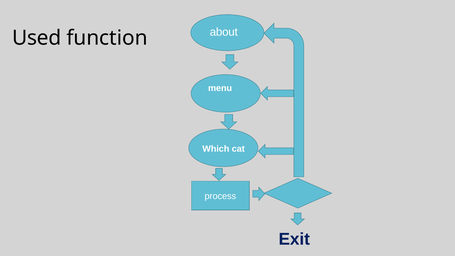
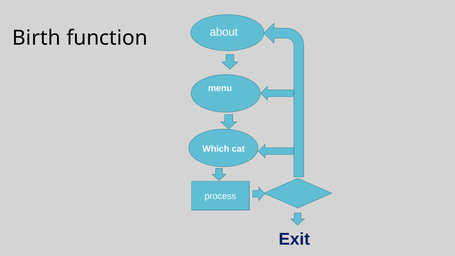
Used: Used -> Birth (36, 38)
